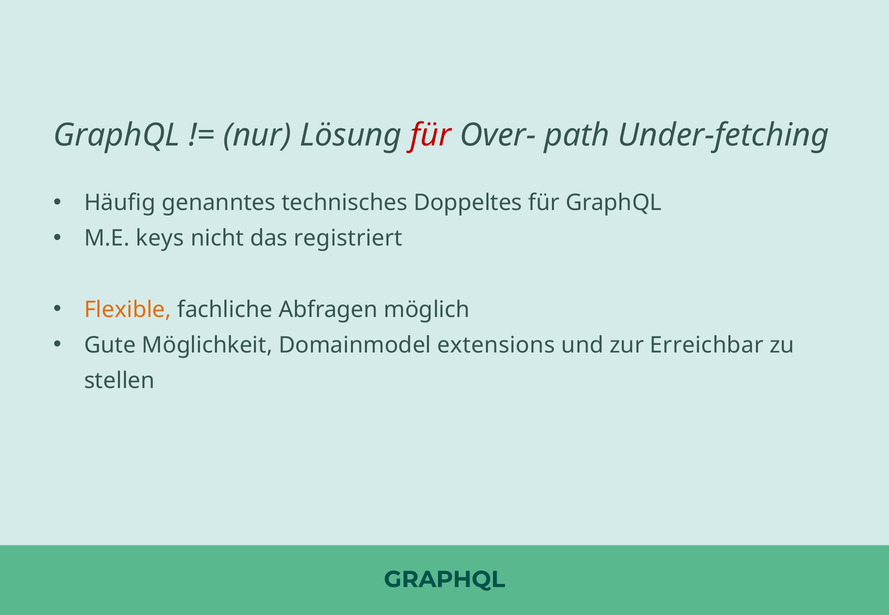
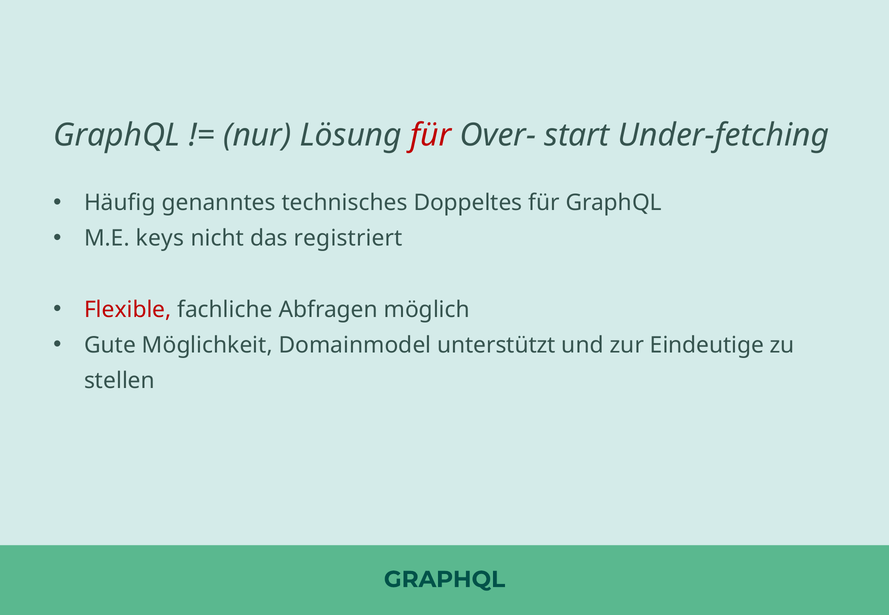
path: path -> start (577, 135)
Flexible colour: orange -> red (128, 310)
extensions: extensions -> unterstützt (496, 345)
Erreichbar: Erreichbar -> Eindeutige (707, 345)
